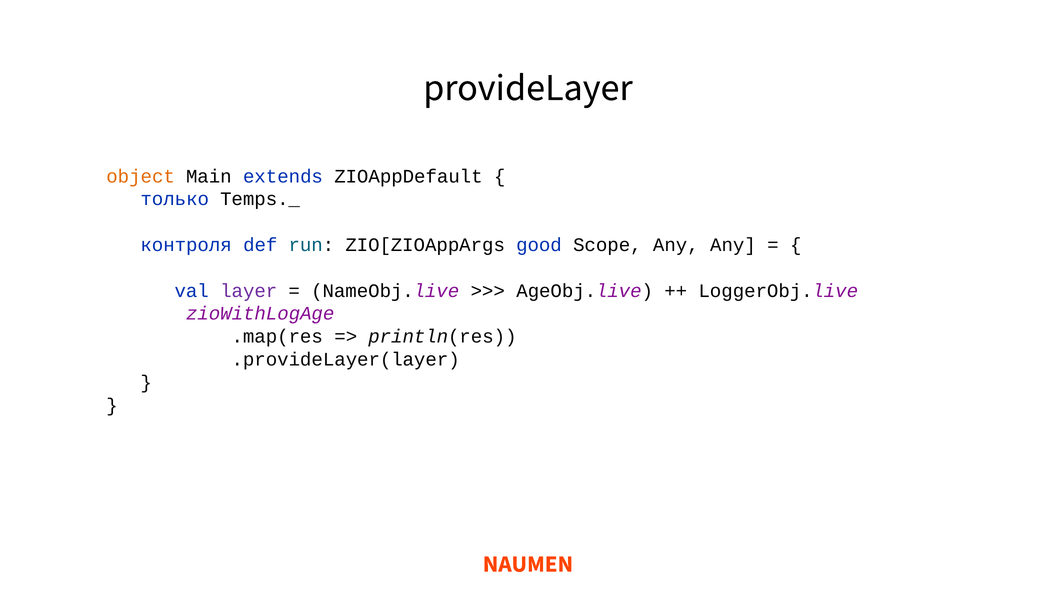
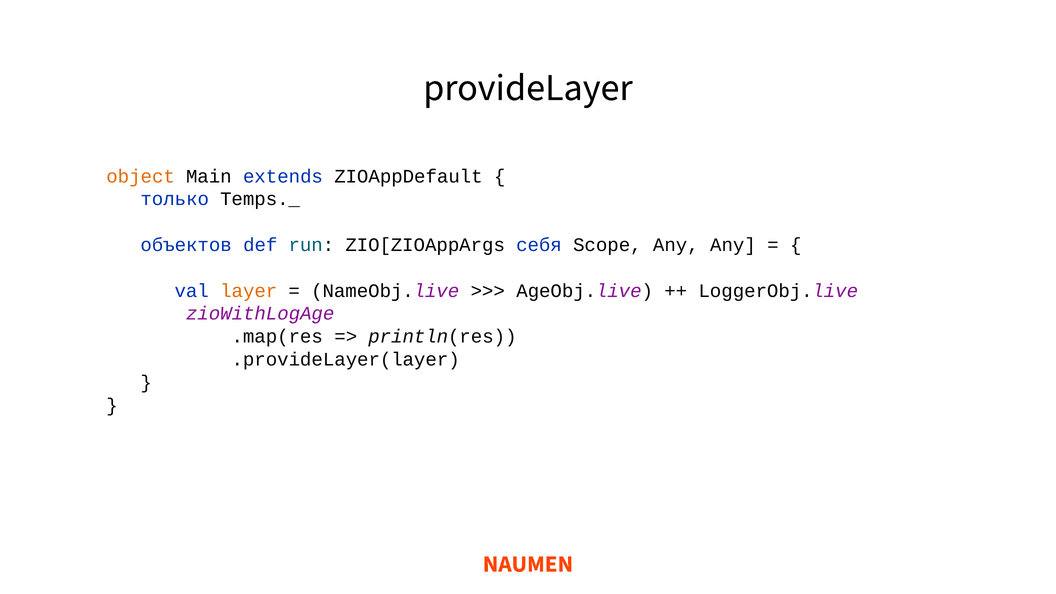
контроля: контроля -> объектов (186, 245)
good: good -> себя (539, 245)
layer colour: purple -> orange (249, 291)
